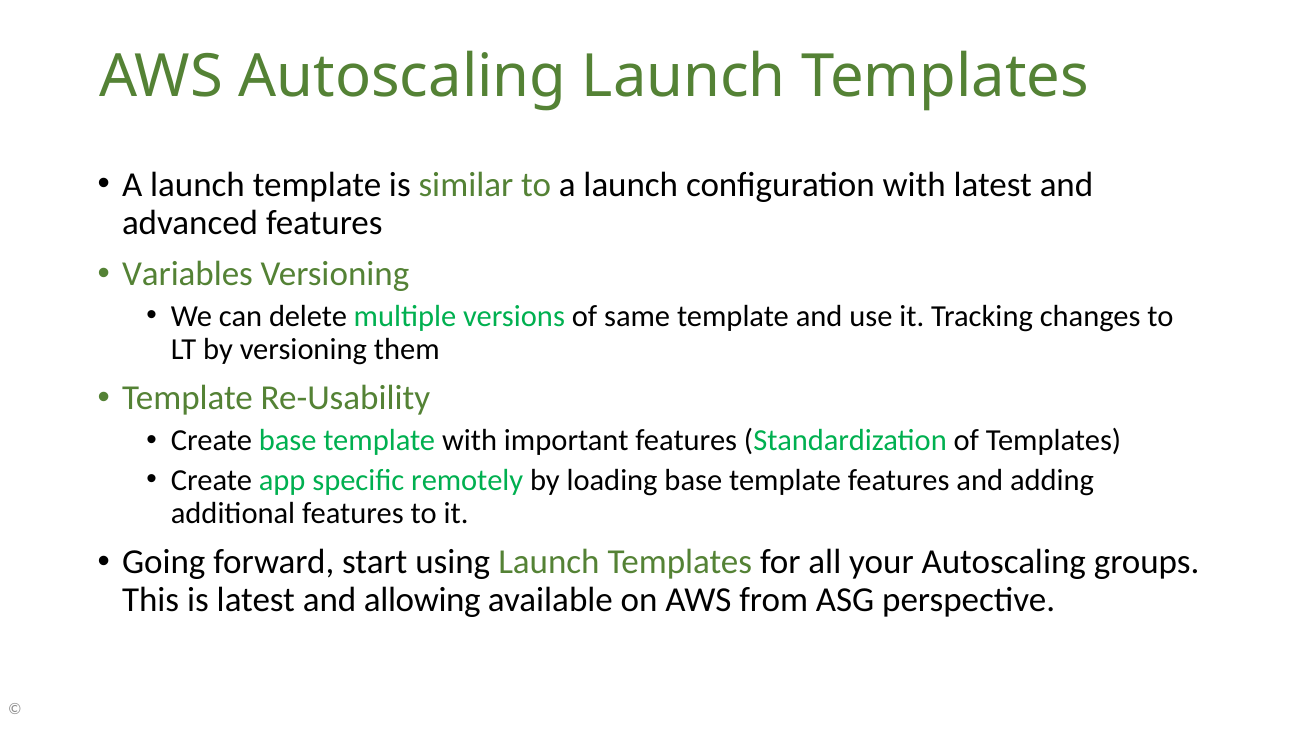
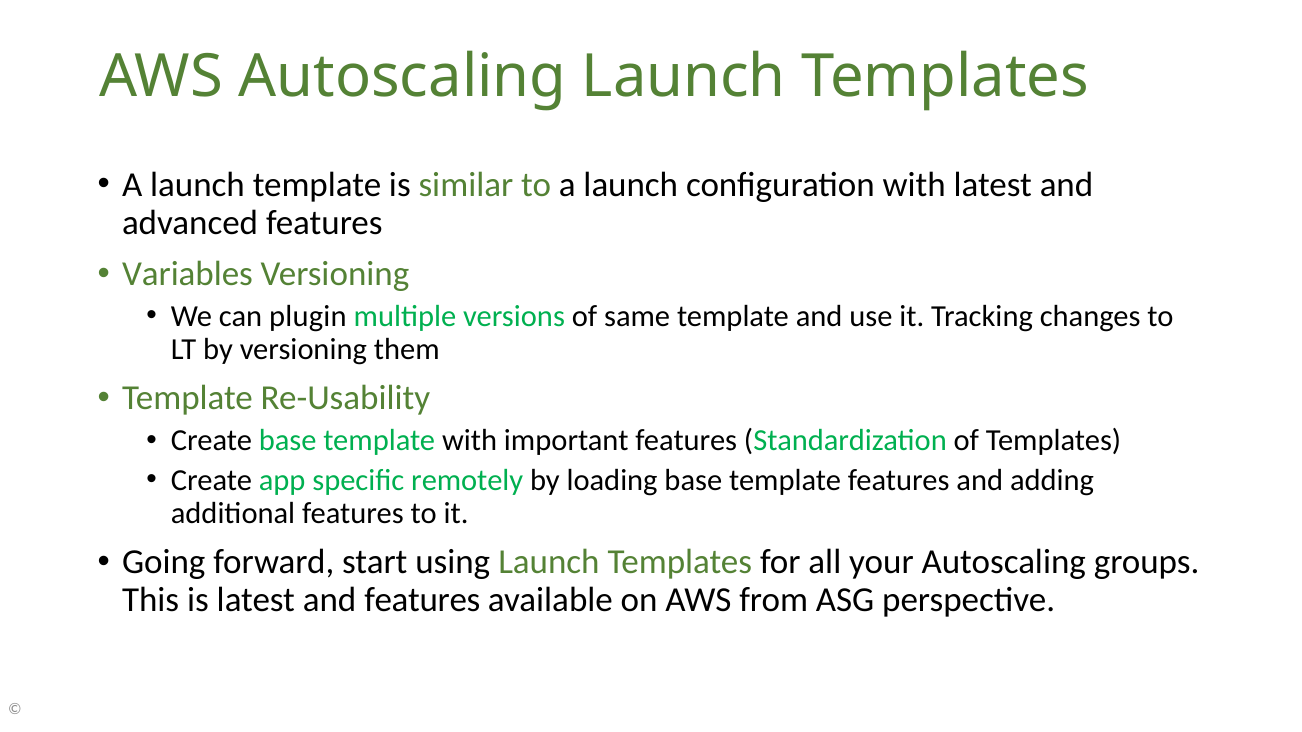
delete: delete -> plugin (308, 316)
and allowing: allowing -> features (422, 600)
